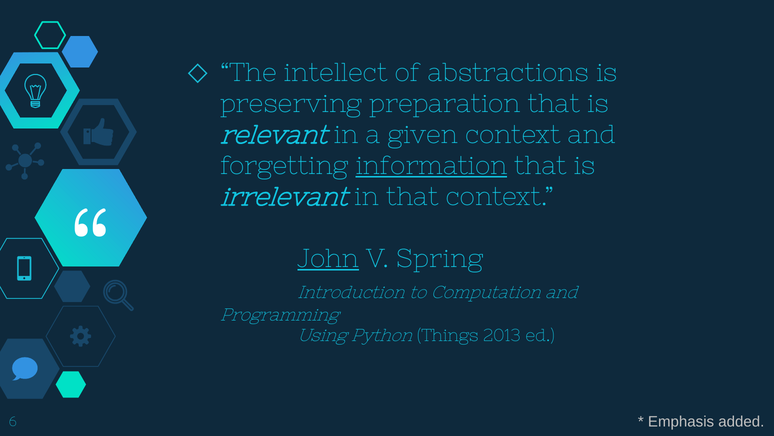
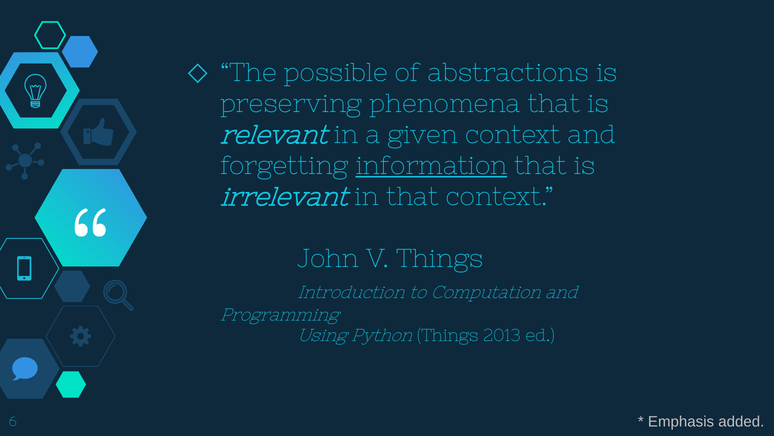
intellect: intellect -> possible (336, 73)
preparation: preparation -> phenomena (445, 104)
John underline: present -> none (328, 258)
V Spring: Spring -> Things (440, 258)
